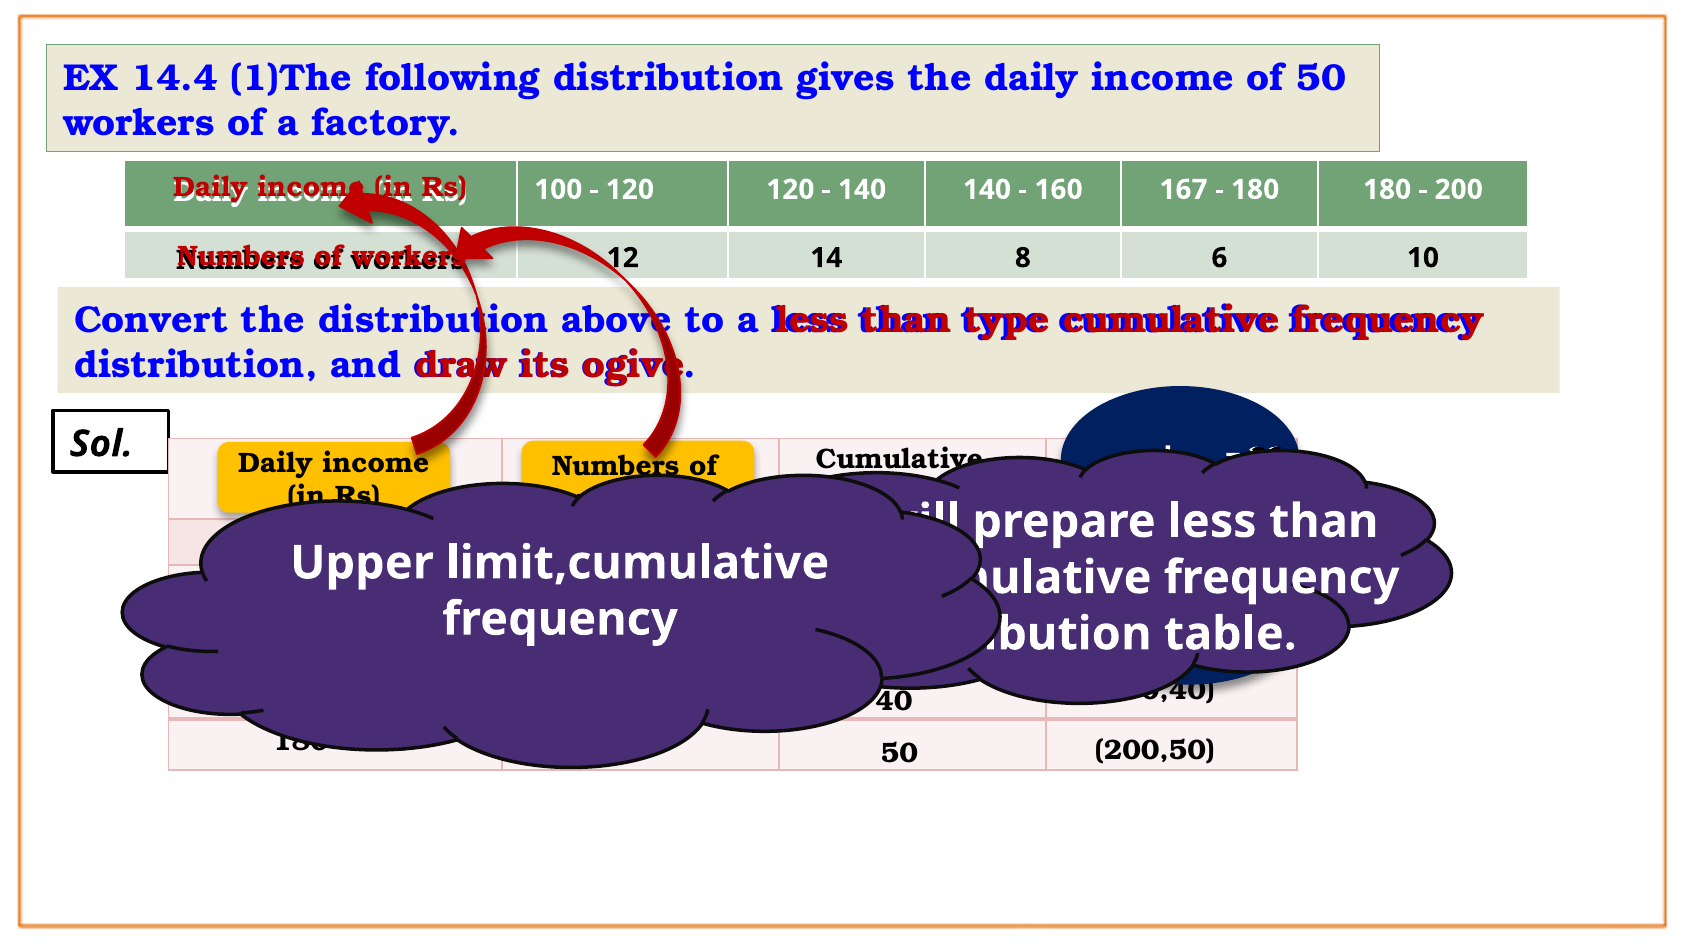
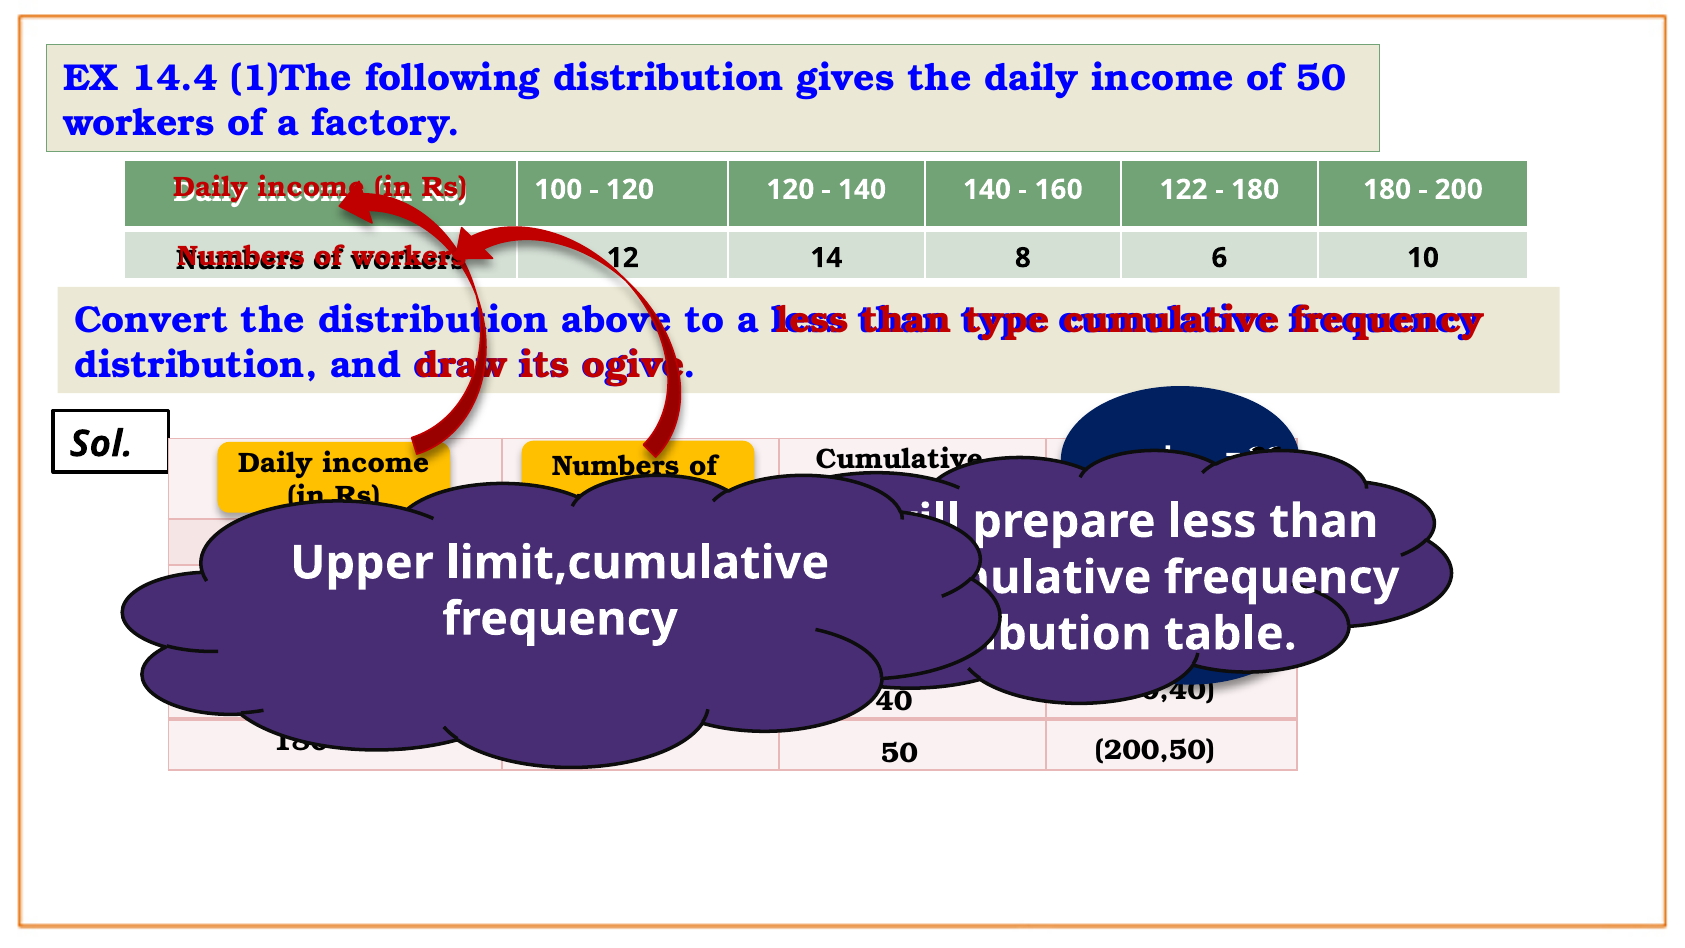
167: 167 -> 122 (1184, 190)
